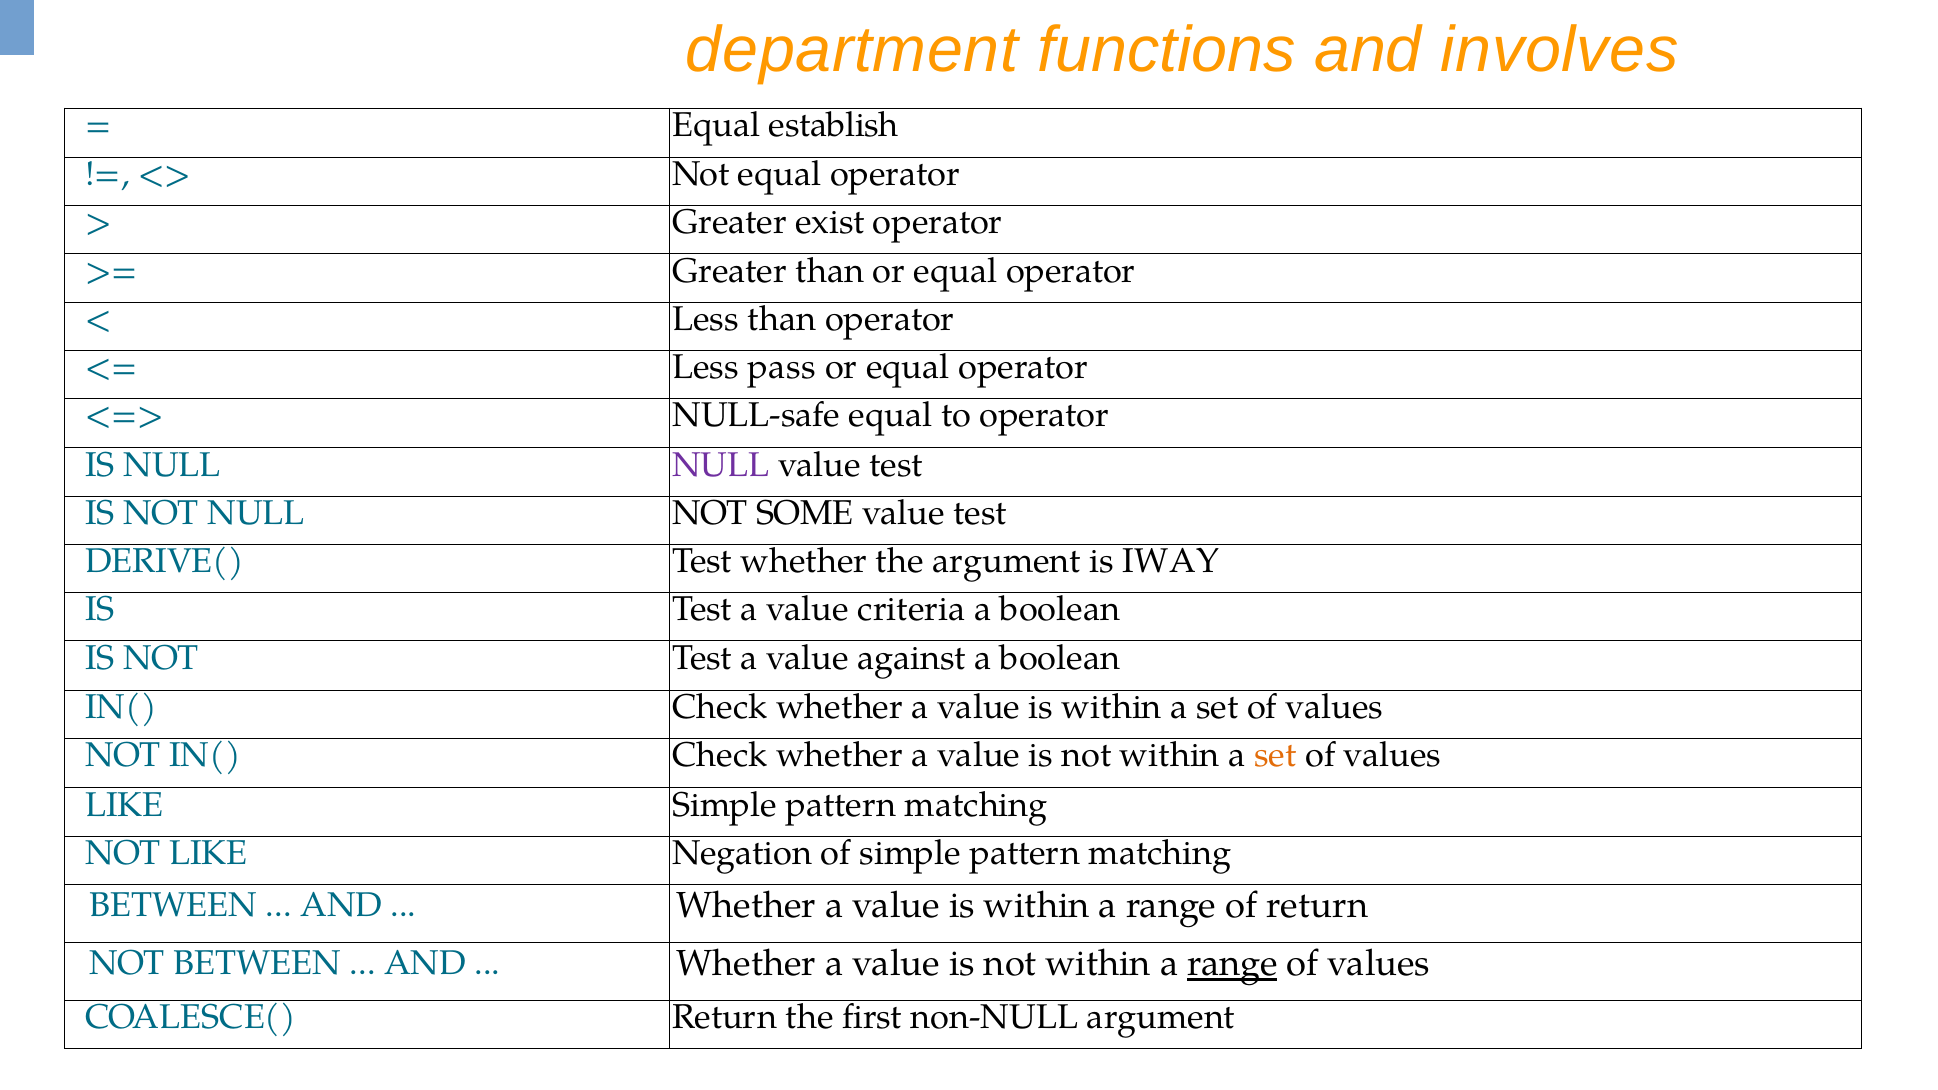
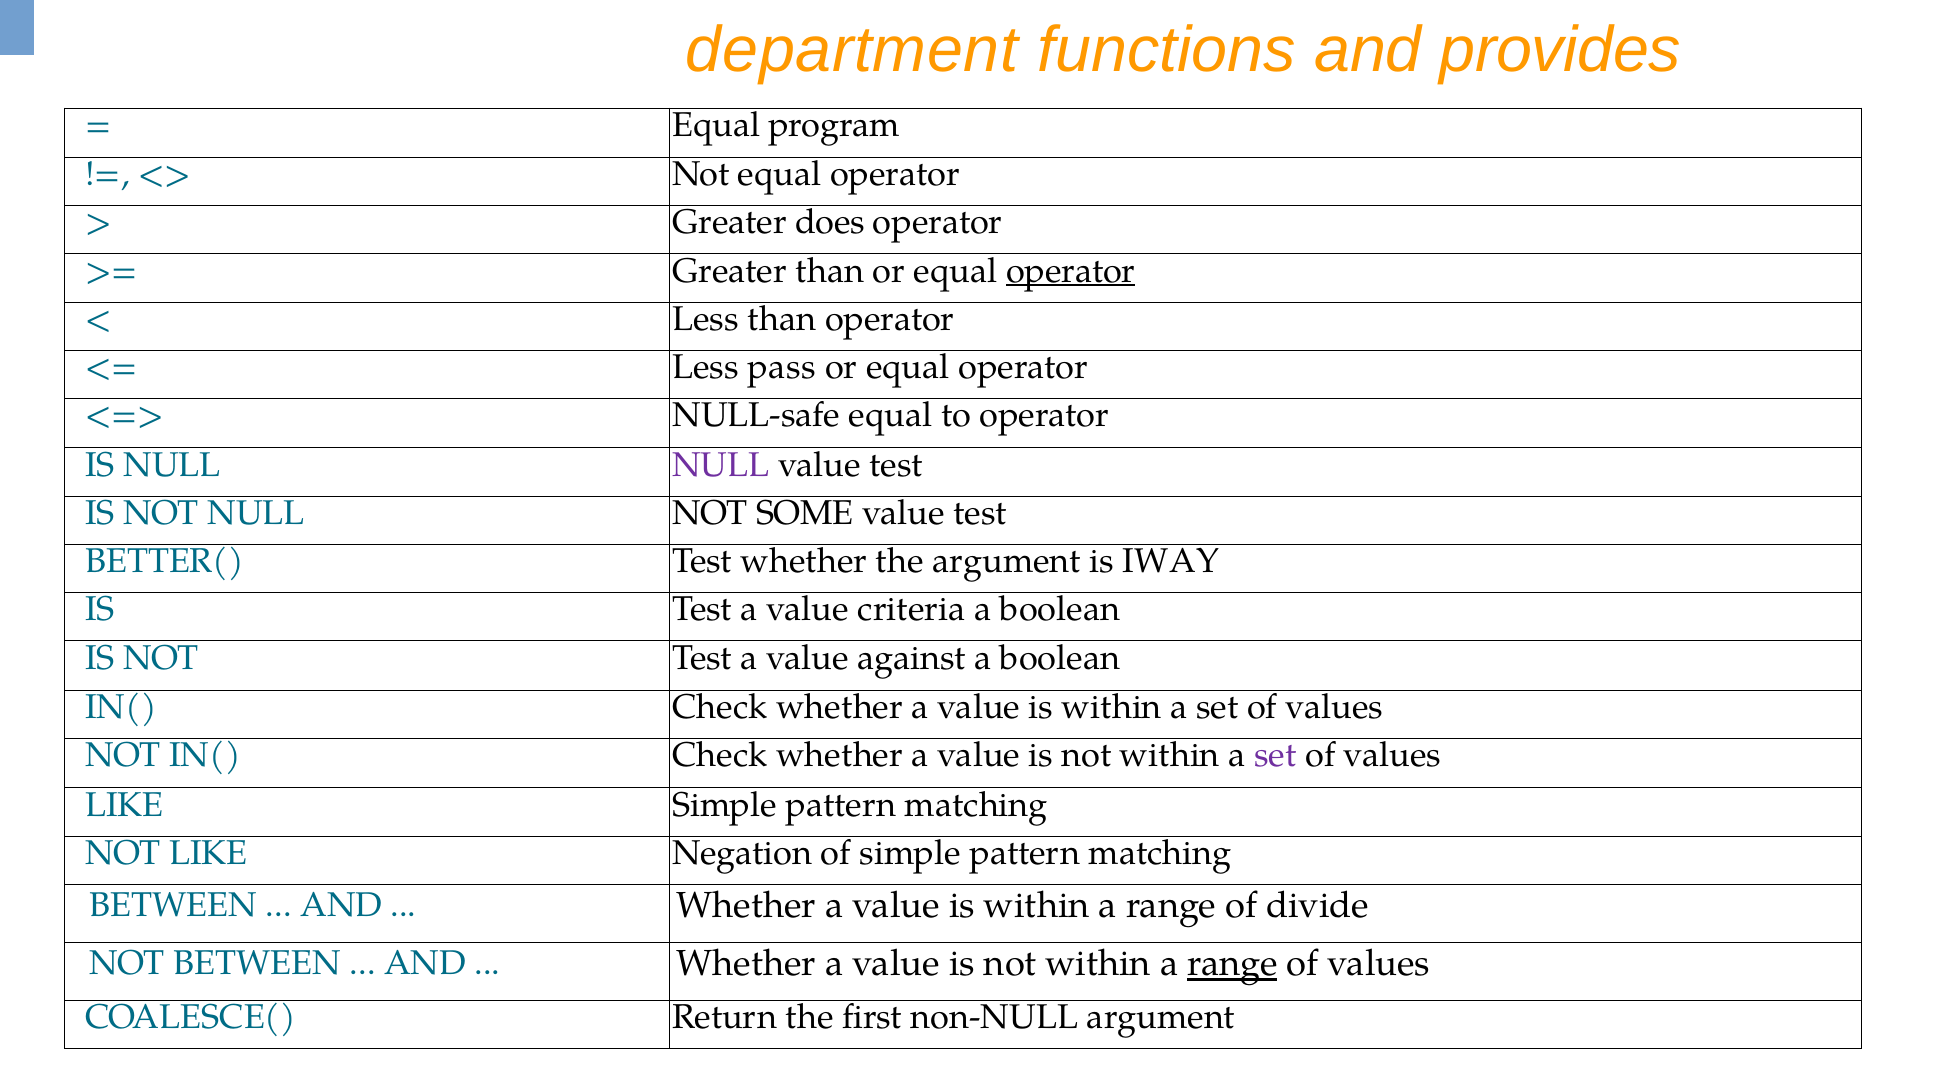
involves: involves -> provides (1560, 50)
establish: establish -> program (834, 125)
exist: exist -> does (830, 222)
operator underline: none -> present (1071, 271)
DERIVE(: DERIVE( -> BETTER( (165, 561)
set colour: orange -> purple (1275, 755)
of return: return -> divide (1318, 906)
